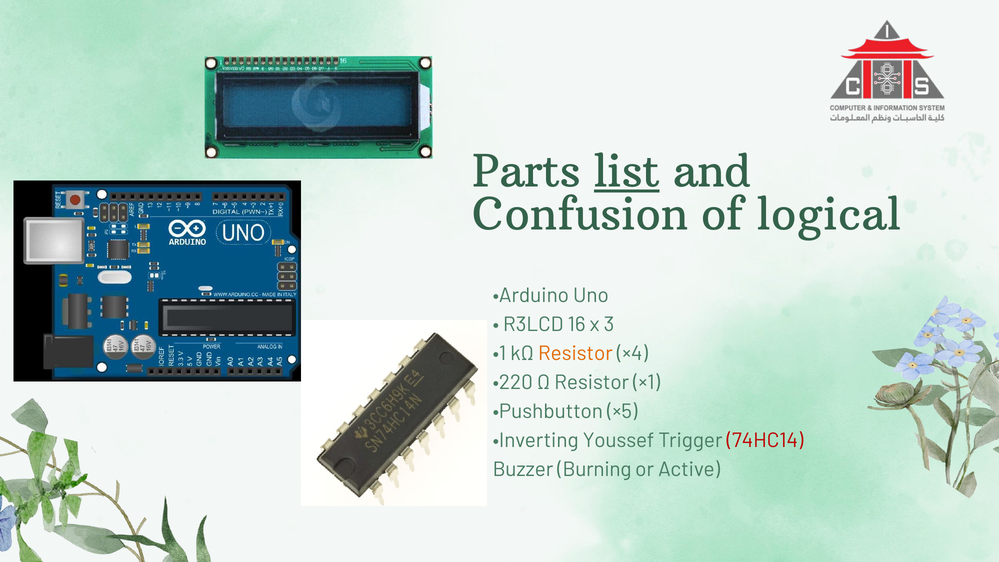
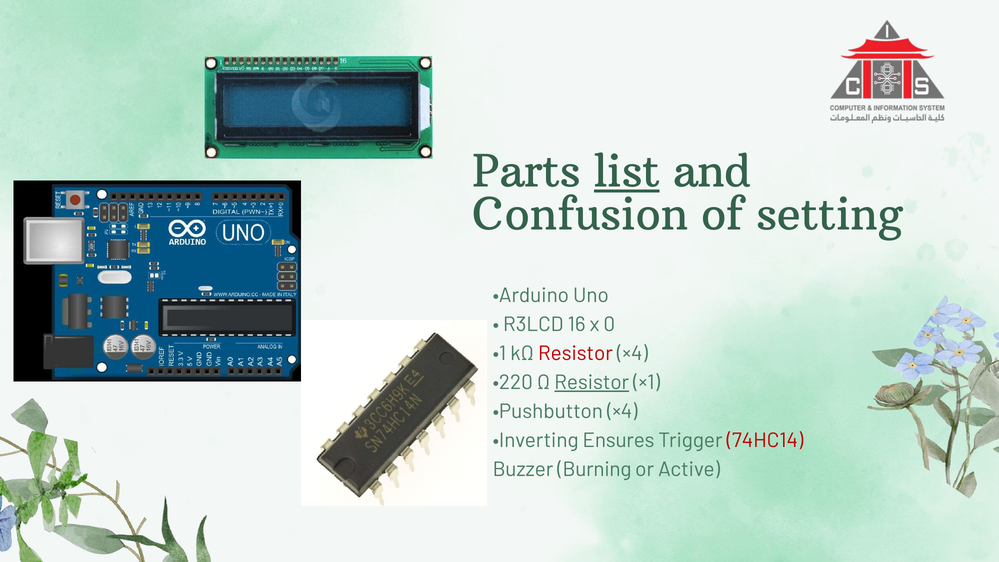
logical: logical -> setting (830, 215)
3: 3 -> 0 (609, 324)
Resistor colour: orange -> red (575, 353)
Resistor underline: none -> present (592, 382)
Pushbutton ×5: ×5 -> ×4 (622, 411)
Youssef: Youssef -> Ensures (619, 440)
